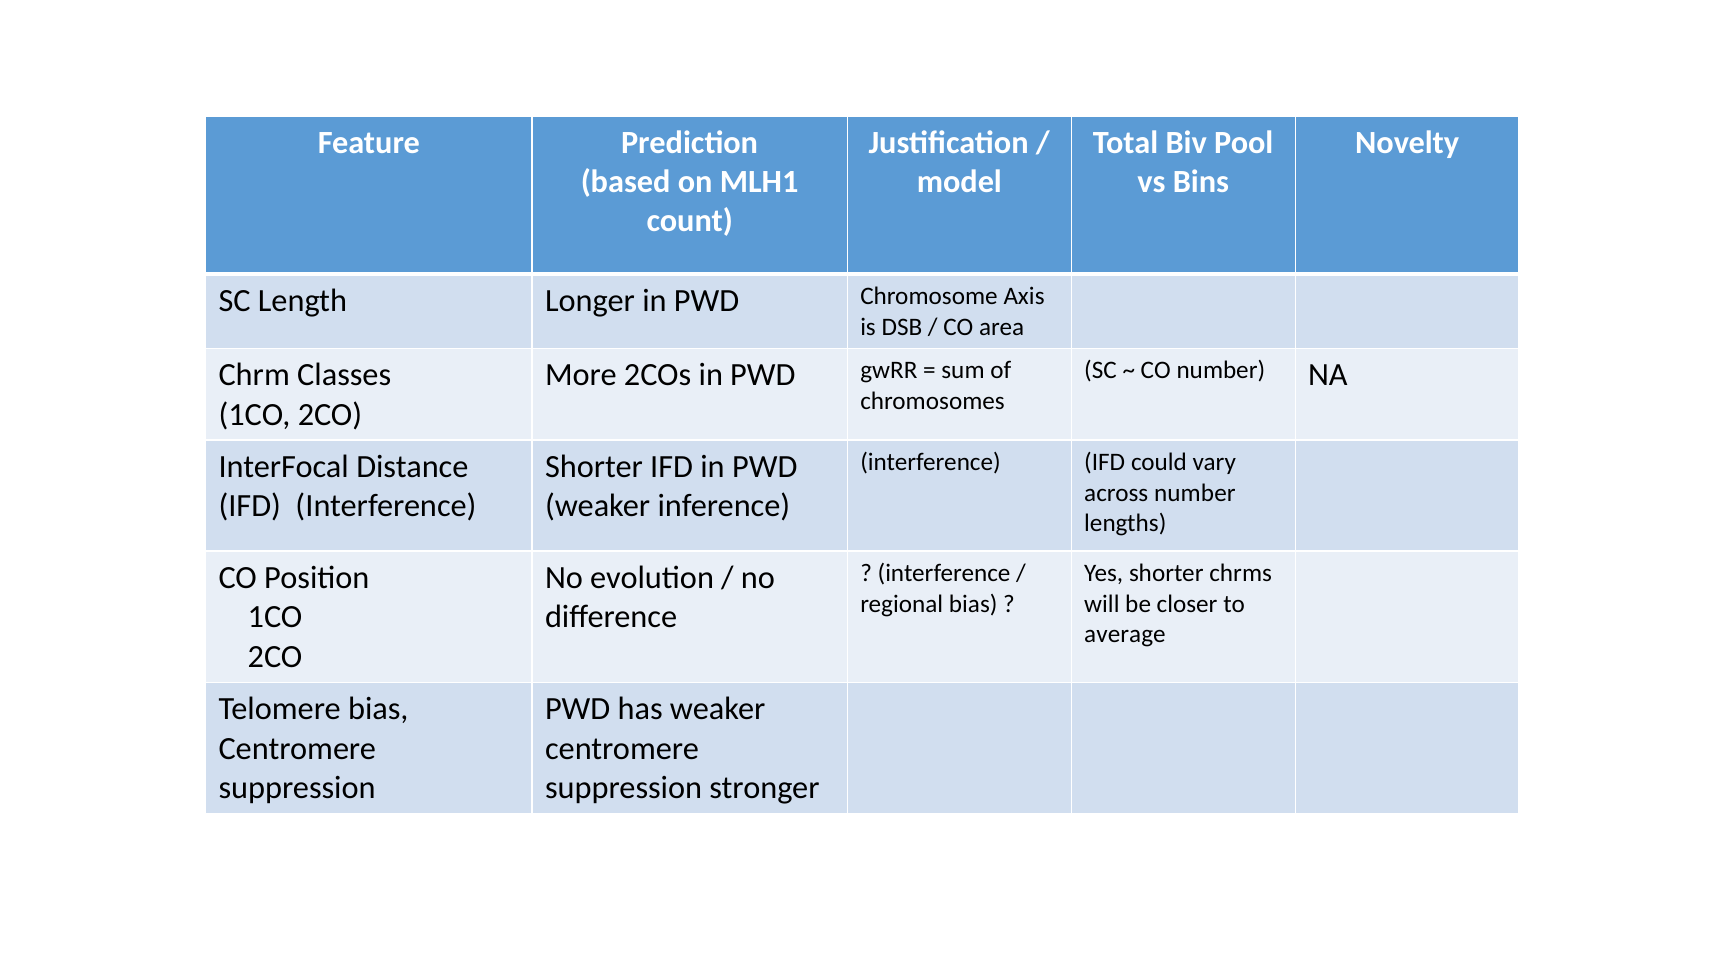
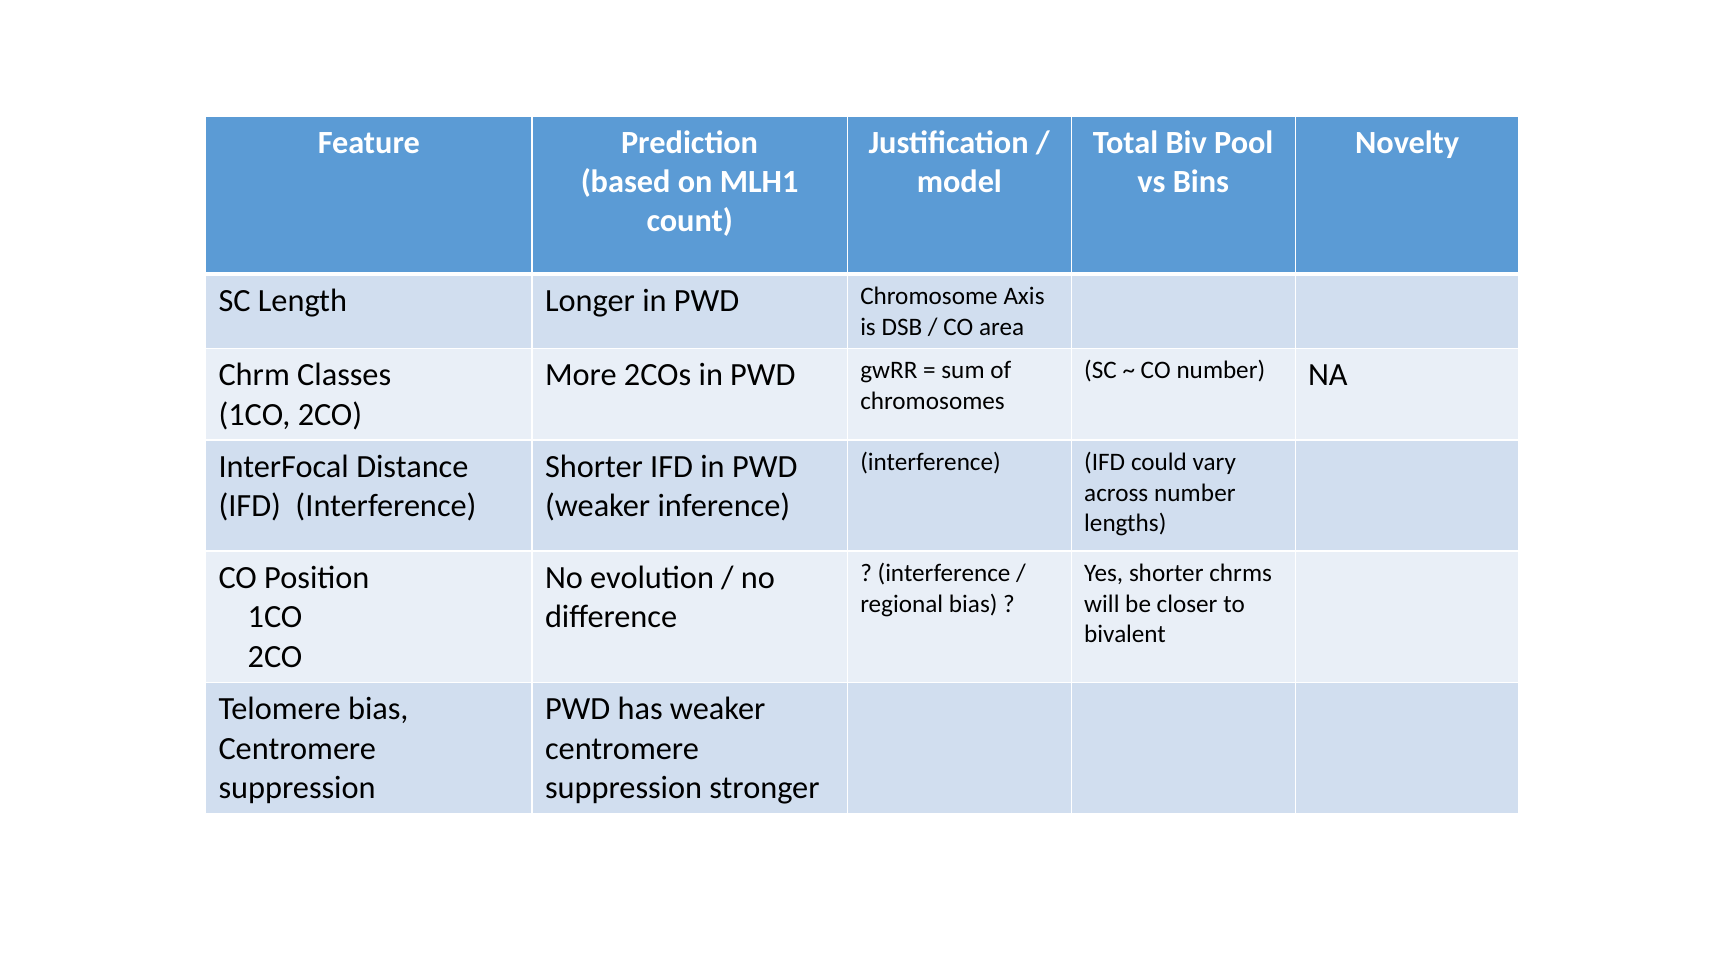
average: average -> bivalent (1125, 635)
